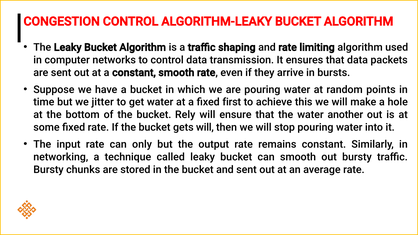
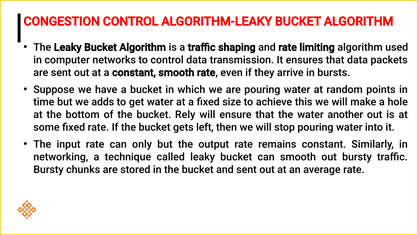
jitter: jitter -> adds (103, 102)
first: first -> size (232, 102)
gets will: will -> left (205, 127)
